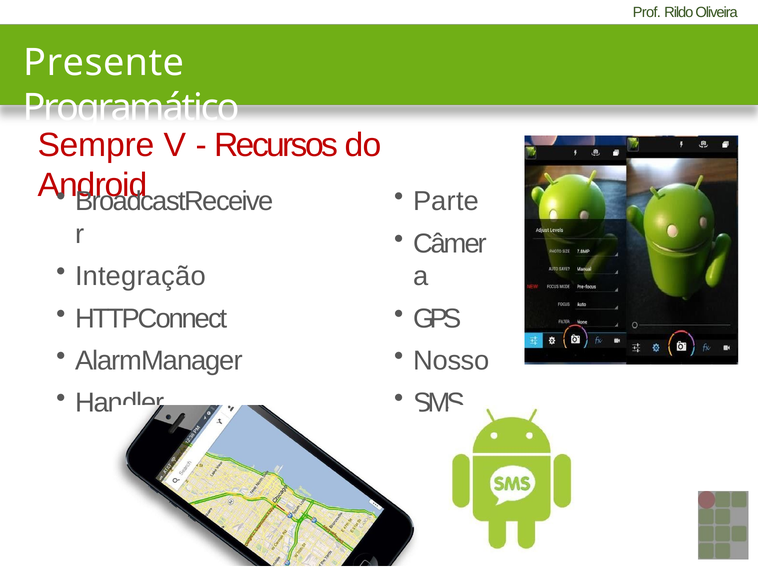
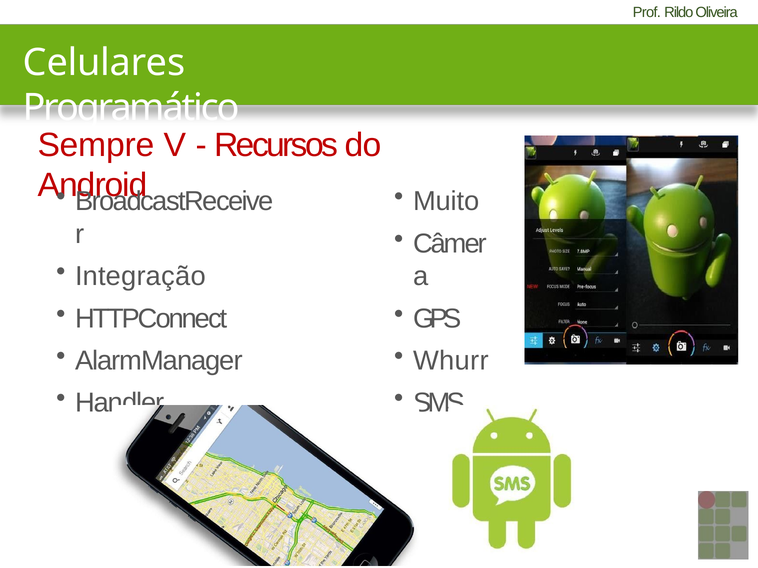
Presente: Presente -> Celulares (104, 63)
Parte: Parte -> Muito (446, 202)
Nosso: Nosso -> Whurr (451, 361)
